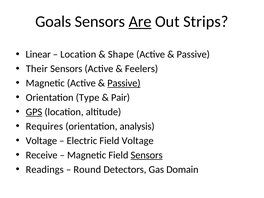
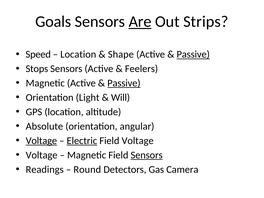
Linear: Linear -> Speed (38, 54)
Passive underline: none -> present (193, 54)
Their: Their -> Stops (37, 69)
Type: Type -> Light (88, 98)
Pair: Pair -> Will (120, 98)
GPS underline: present -> none (34, 112)
Requires: Requires -> Absolute (44, 126)
analysis: analysis -> angular (137, 126)
Voltage underline: none -> present (41, 141)
Electric underline: none -> present (82, 141)
Receive: Receive -> Voltage (42, 155)
Domain: Domain -> Camera (182, 169)
